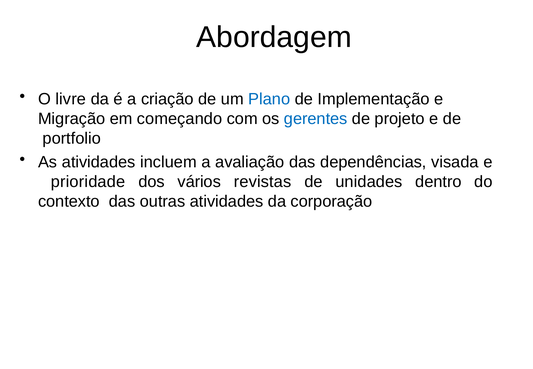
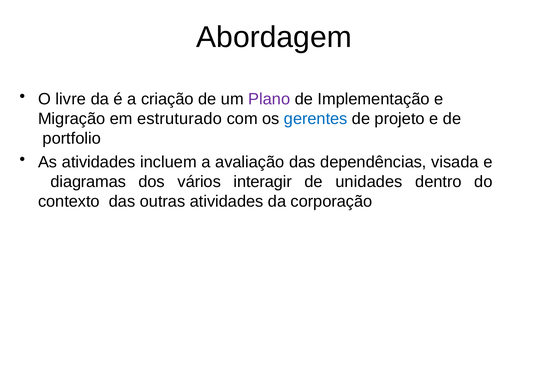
Plano colour: blue -> purple (269, 99)
começando: começando -> estruturado (180, 119)
prioridade: prioridade -> diagramas (88, 182)
revistas: revistas -> interagir (263, 182)
